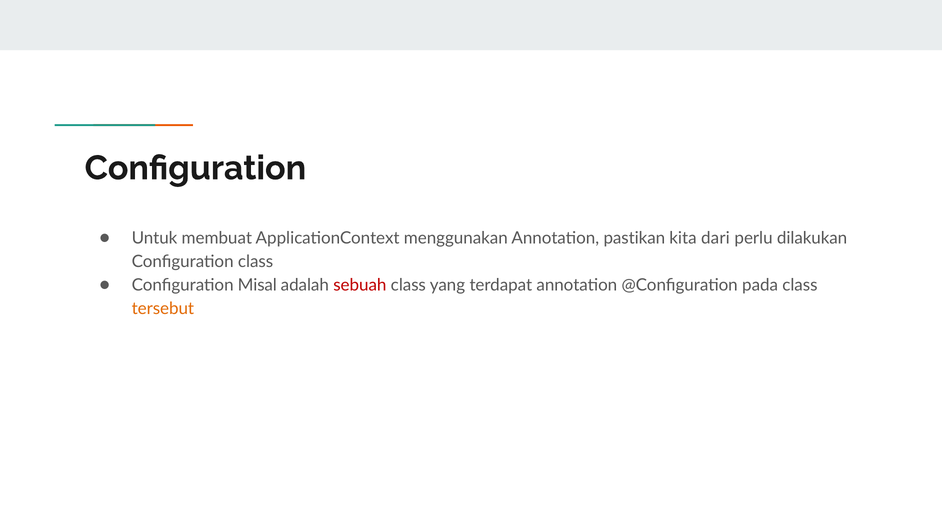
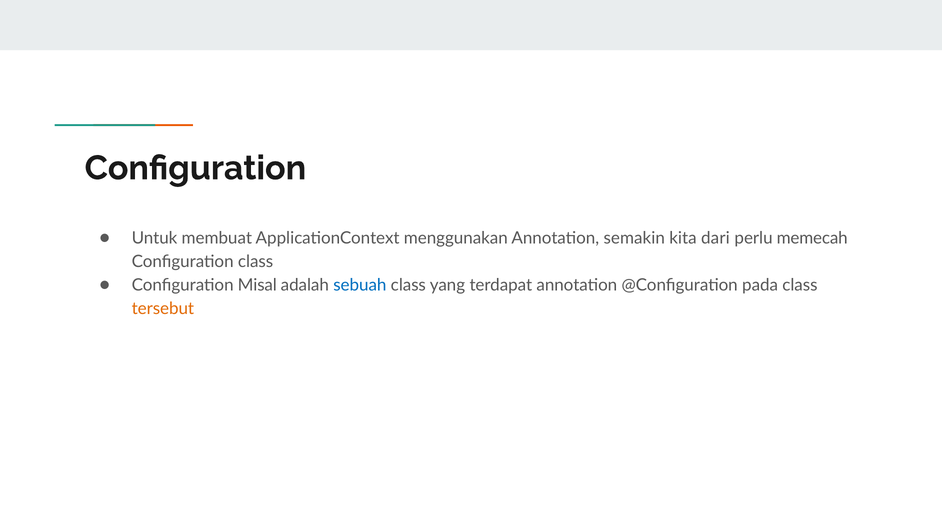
pastikan: pastikan -> semakin (634, 238)
dilakukan: dilakukan -> memecah (812, 238)
sebuah colour: red -> blue (360, 285)
